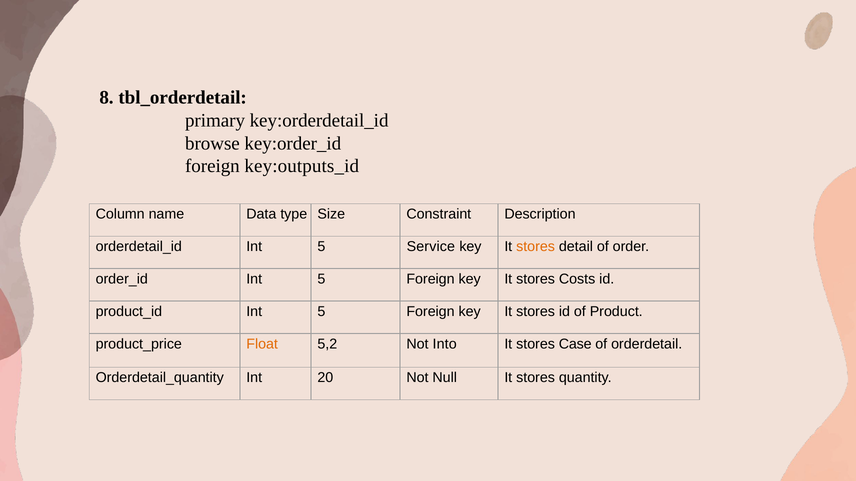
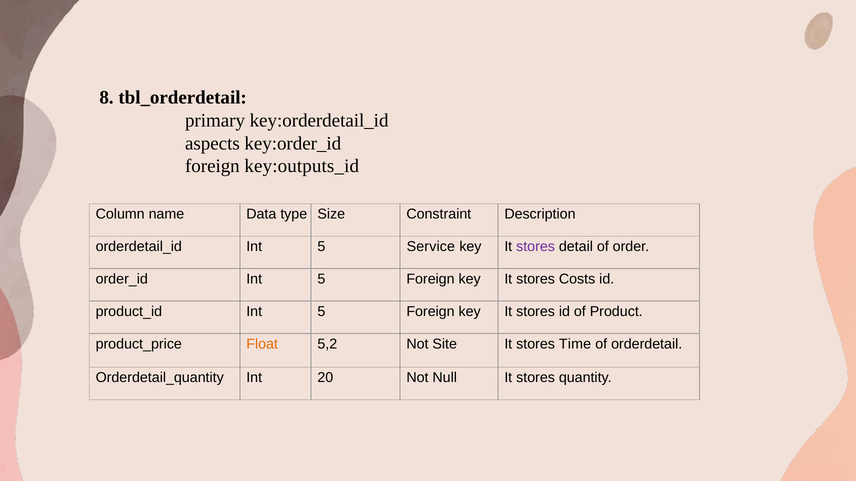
browse: browse -> aspects (212, 143)
stores colour: orange -> purple (536, 247)
Into: Into -> Site (445, 344)
Case: Case -> Time (575, 344)
